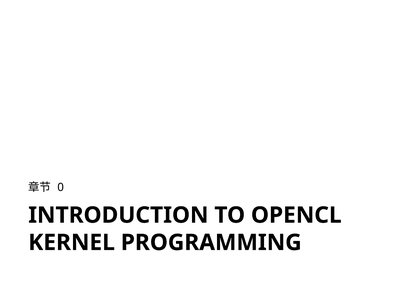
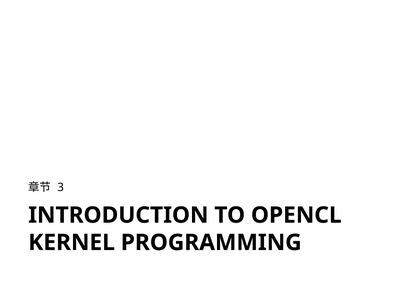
0: 0 -> 3 (61, 187)
